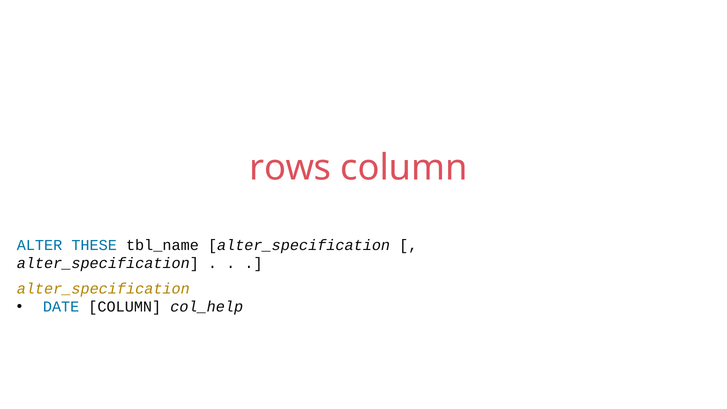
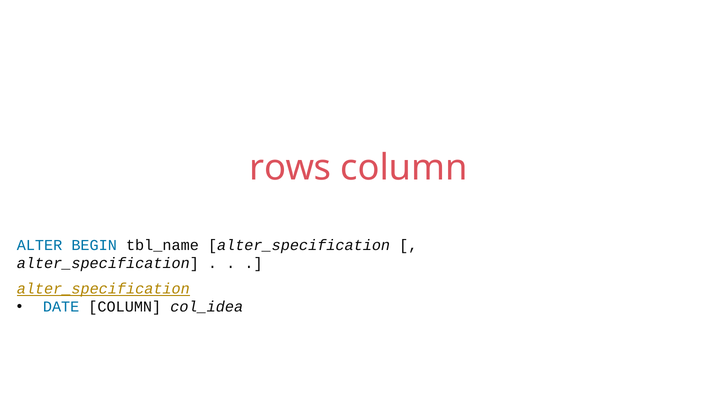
THESE: THESE -> BEGIN (94, 245)
alter_specification underline: none -> present (103, 289)
col_help: col_help -> col_idea (207, 307)
